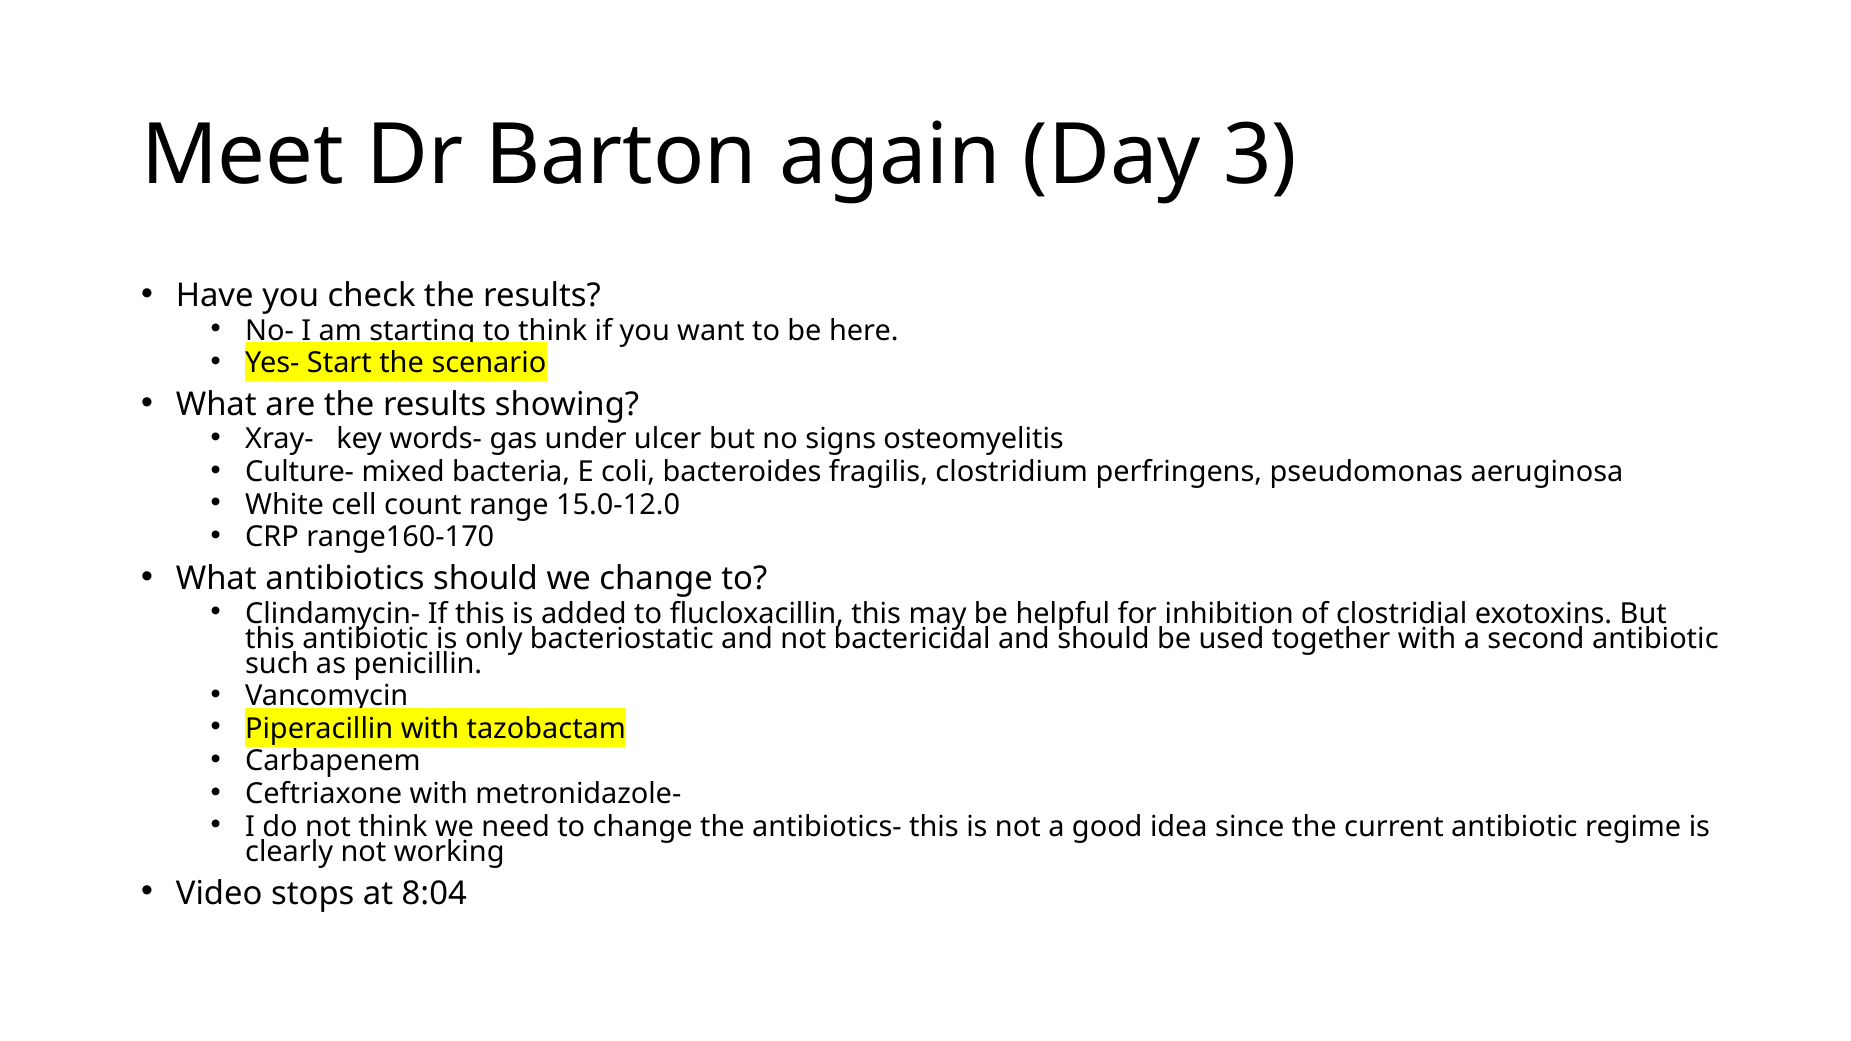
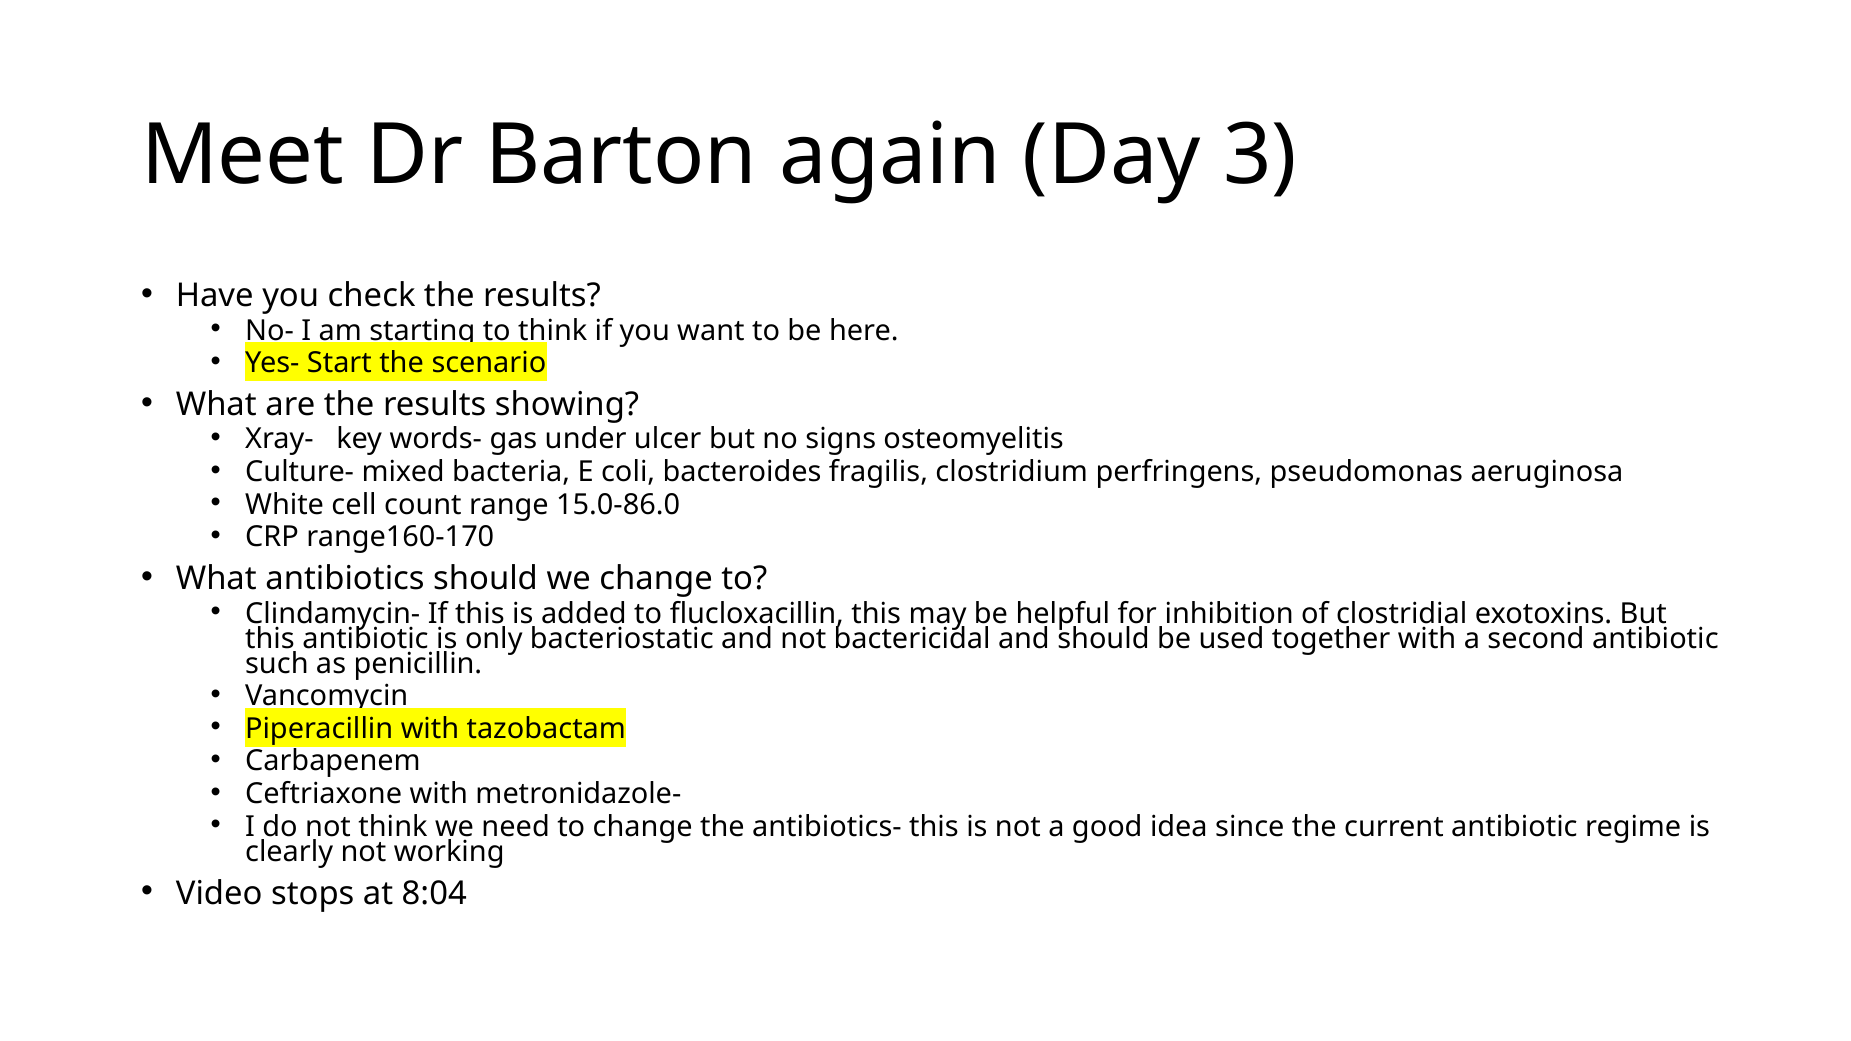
15.0-12.0: 15.0-12.0 -> 15.0-86.0 (618, 505)
